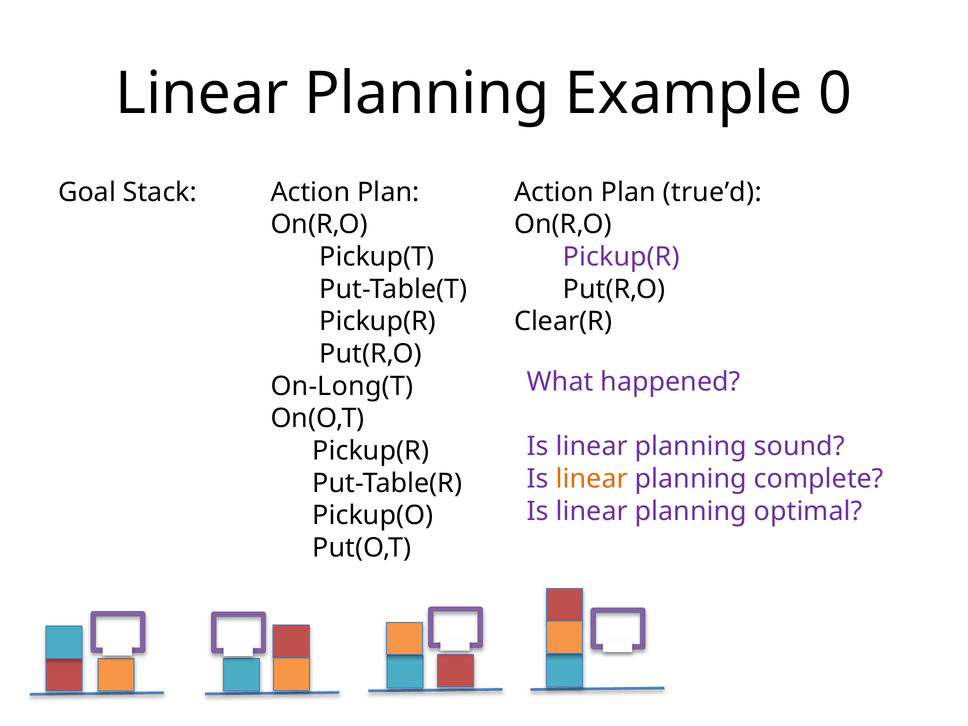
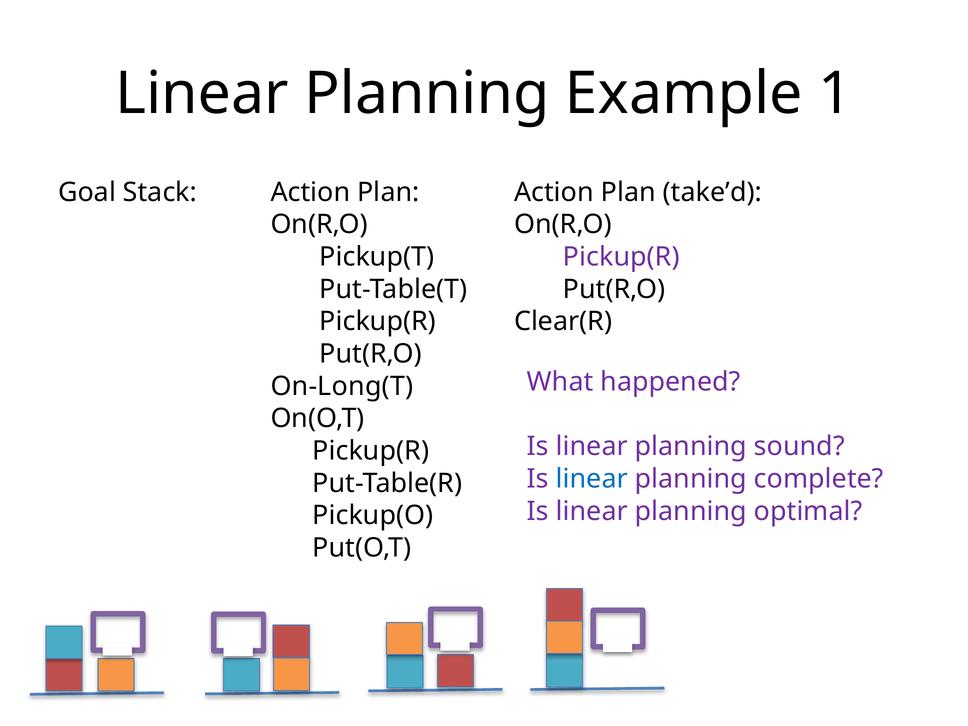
0: 0 -> 1 (835, 94)
true’d: true’d -> take’d (712, 192)
linear colour: orange -> blue (592, 479)
